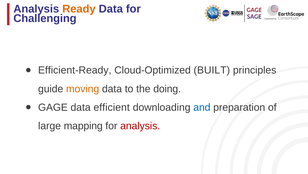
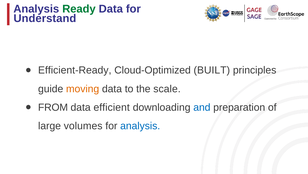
Ready colour: orange -> green (79, 9)
Challenging: Challenging -> Understand (45, 18)
doing: doing -> scale (167, 88)
GAGE: GAGE -> FROM (53, 107)
mapping: mapping -> volumes (83, 125)
analysis colour: red -> blue (140, 125)
